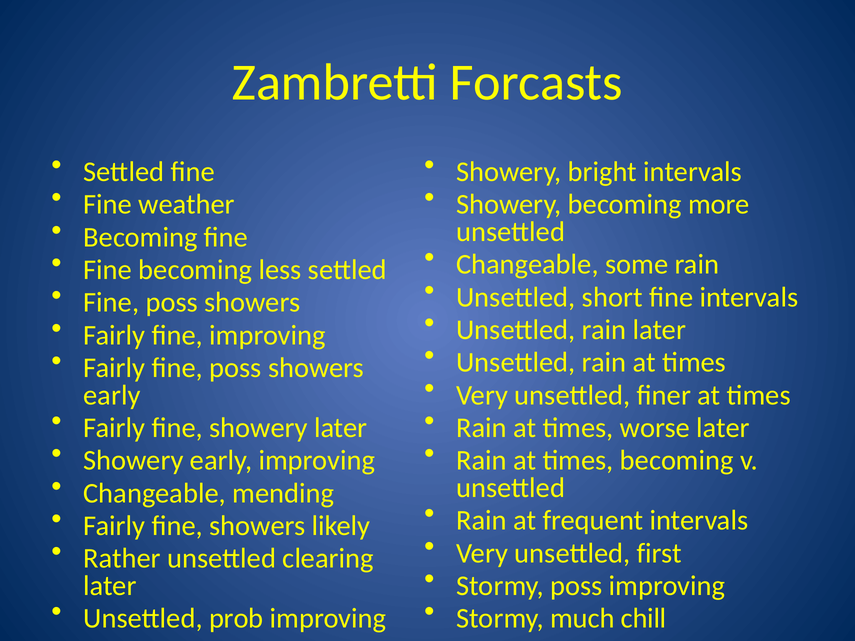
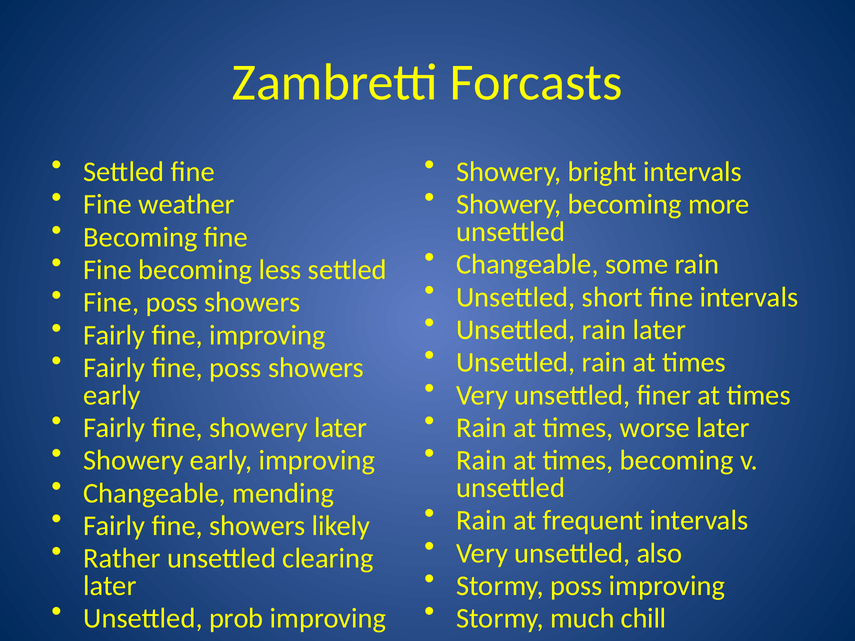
first: first -> also (659, 553)
